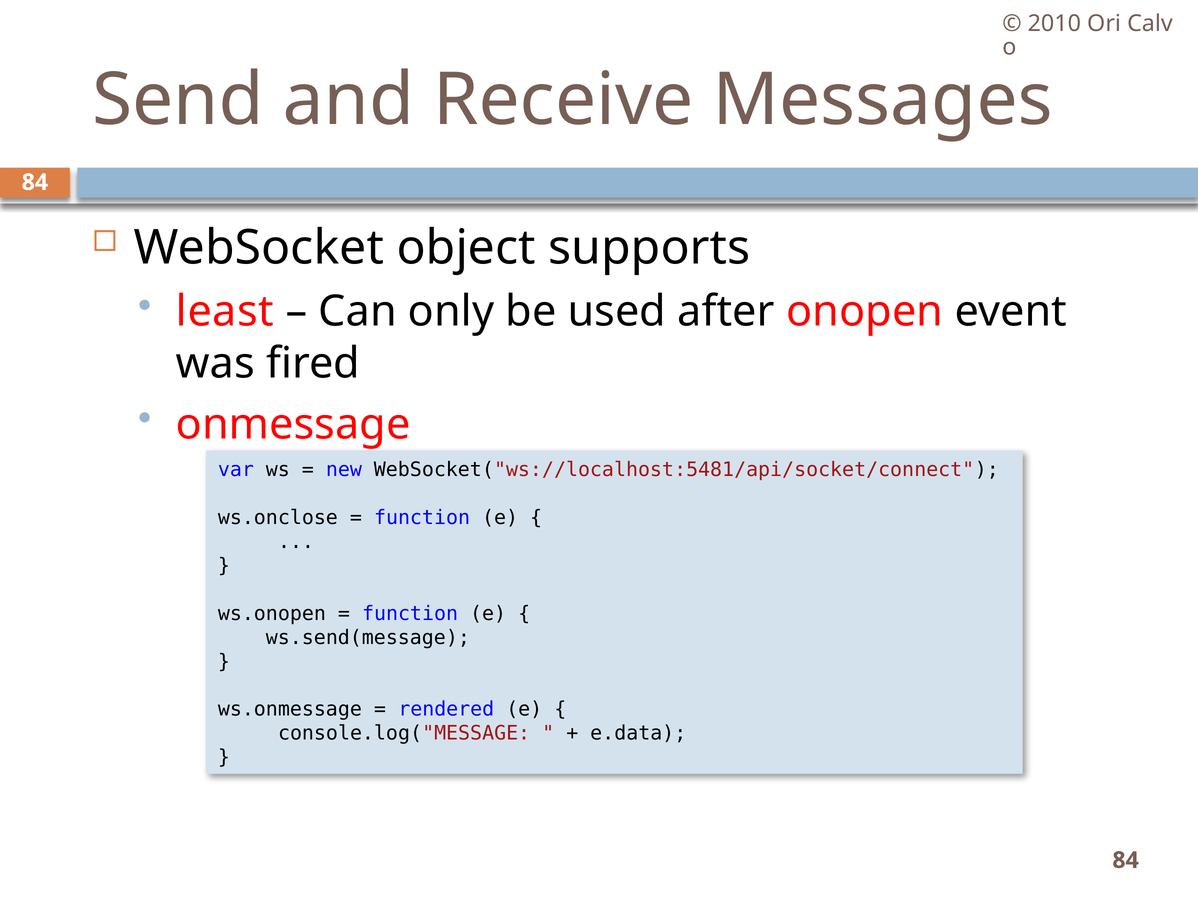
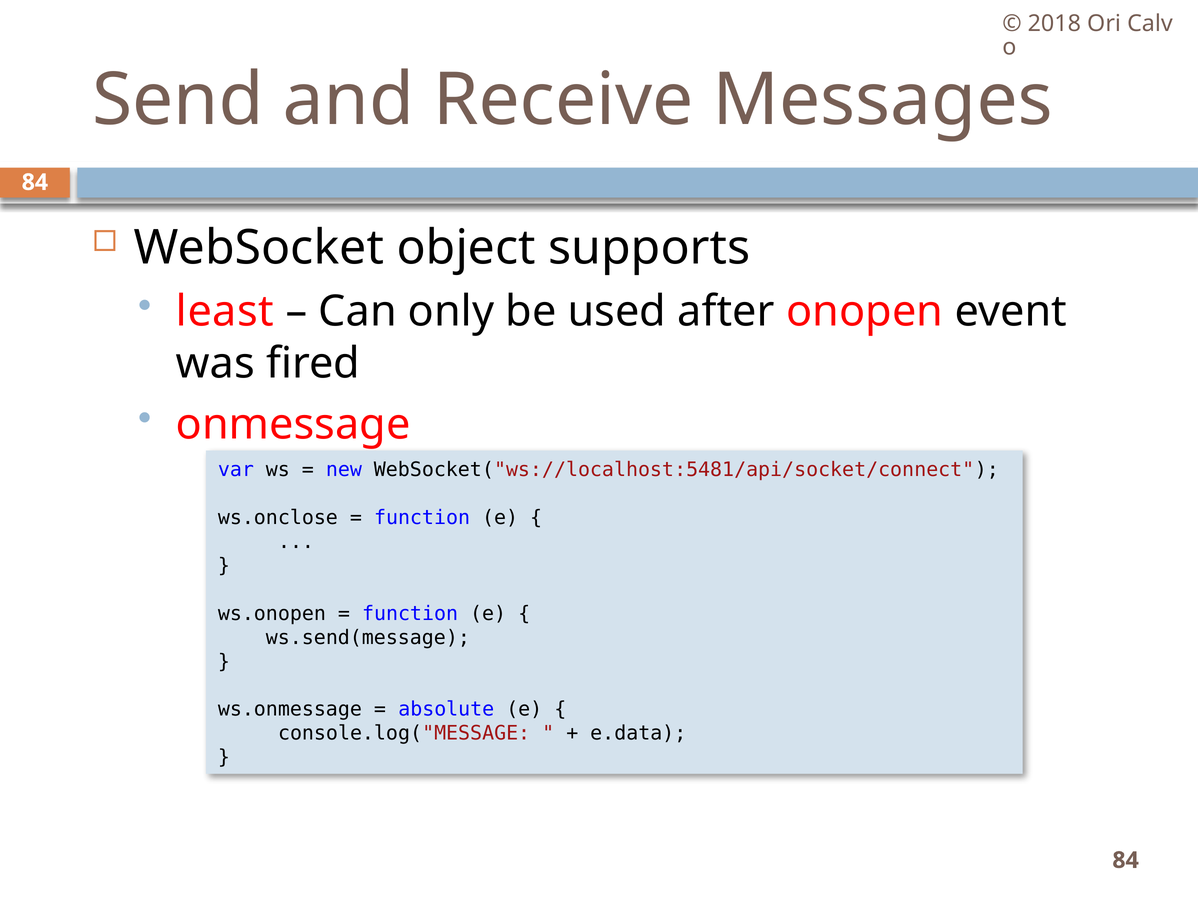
2010: 2010 -> 2018 (1054, 24)
rendered: rendered -> absolute (446, 710)
